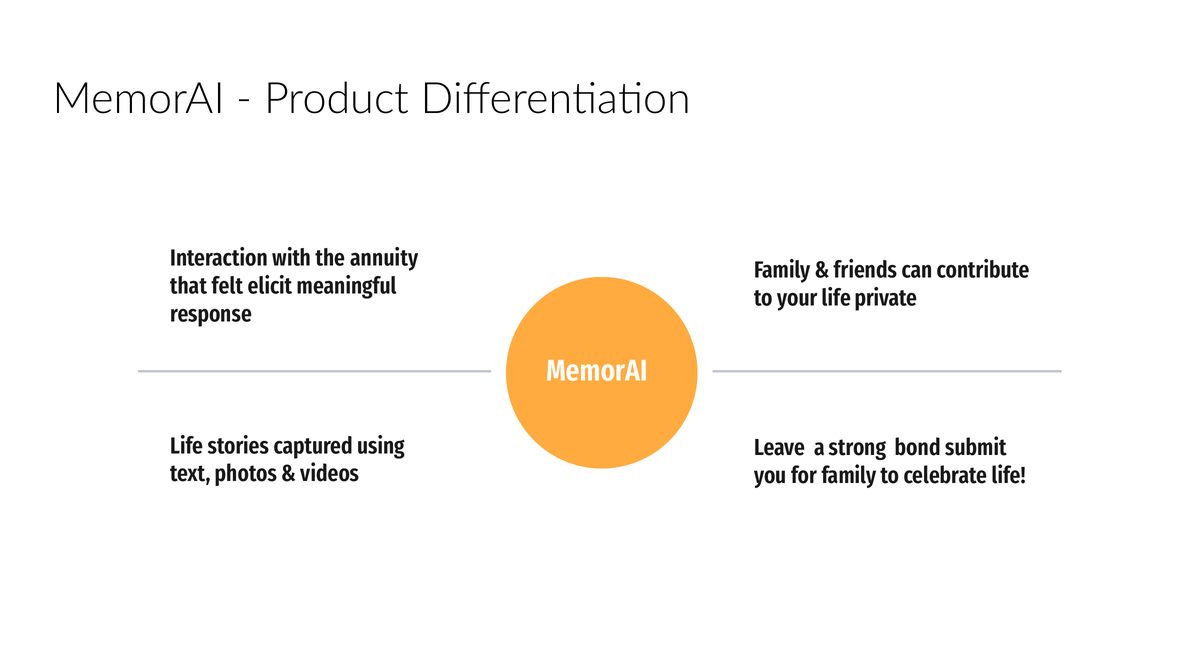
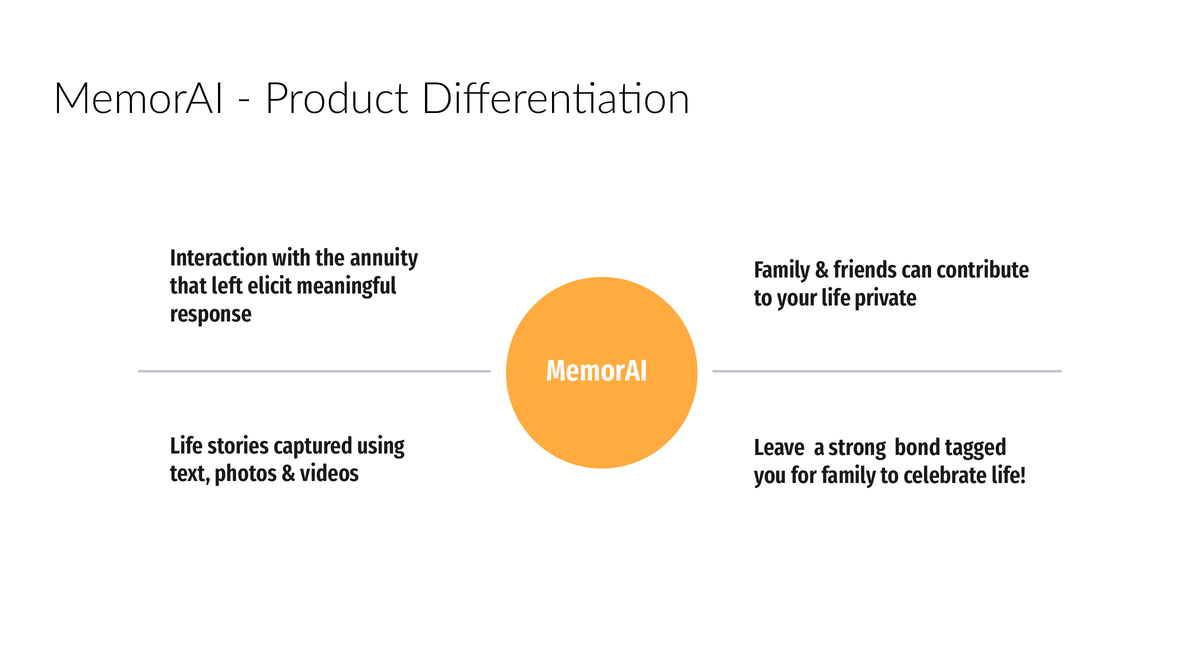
felt: felt -> left (227, 286)
submit: submit -> tagged (976, 447)
